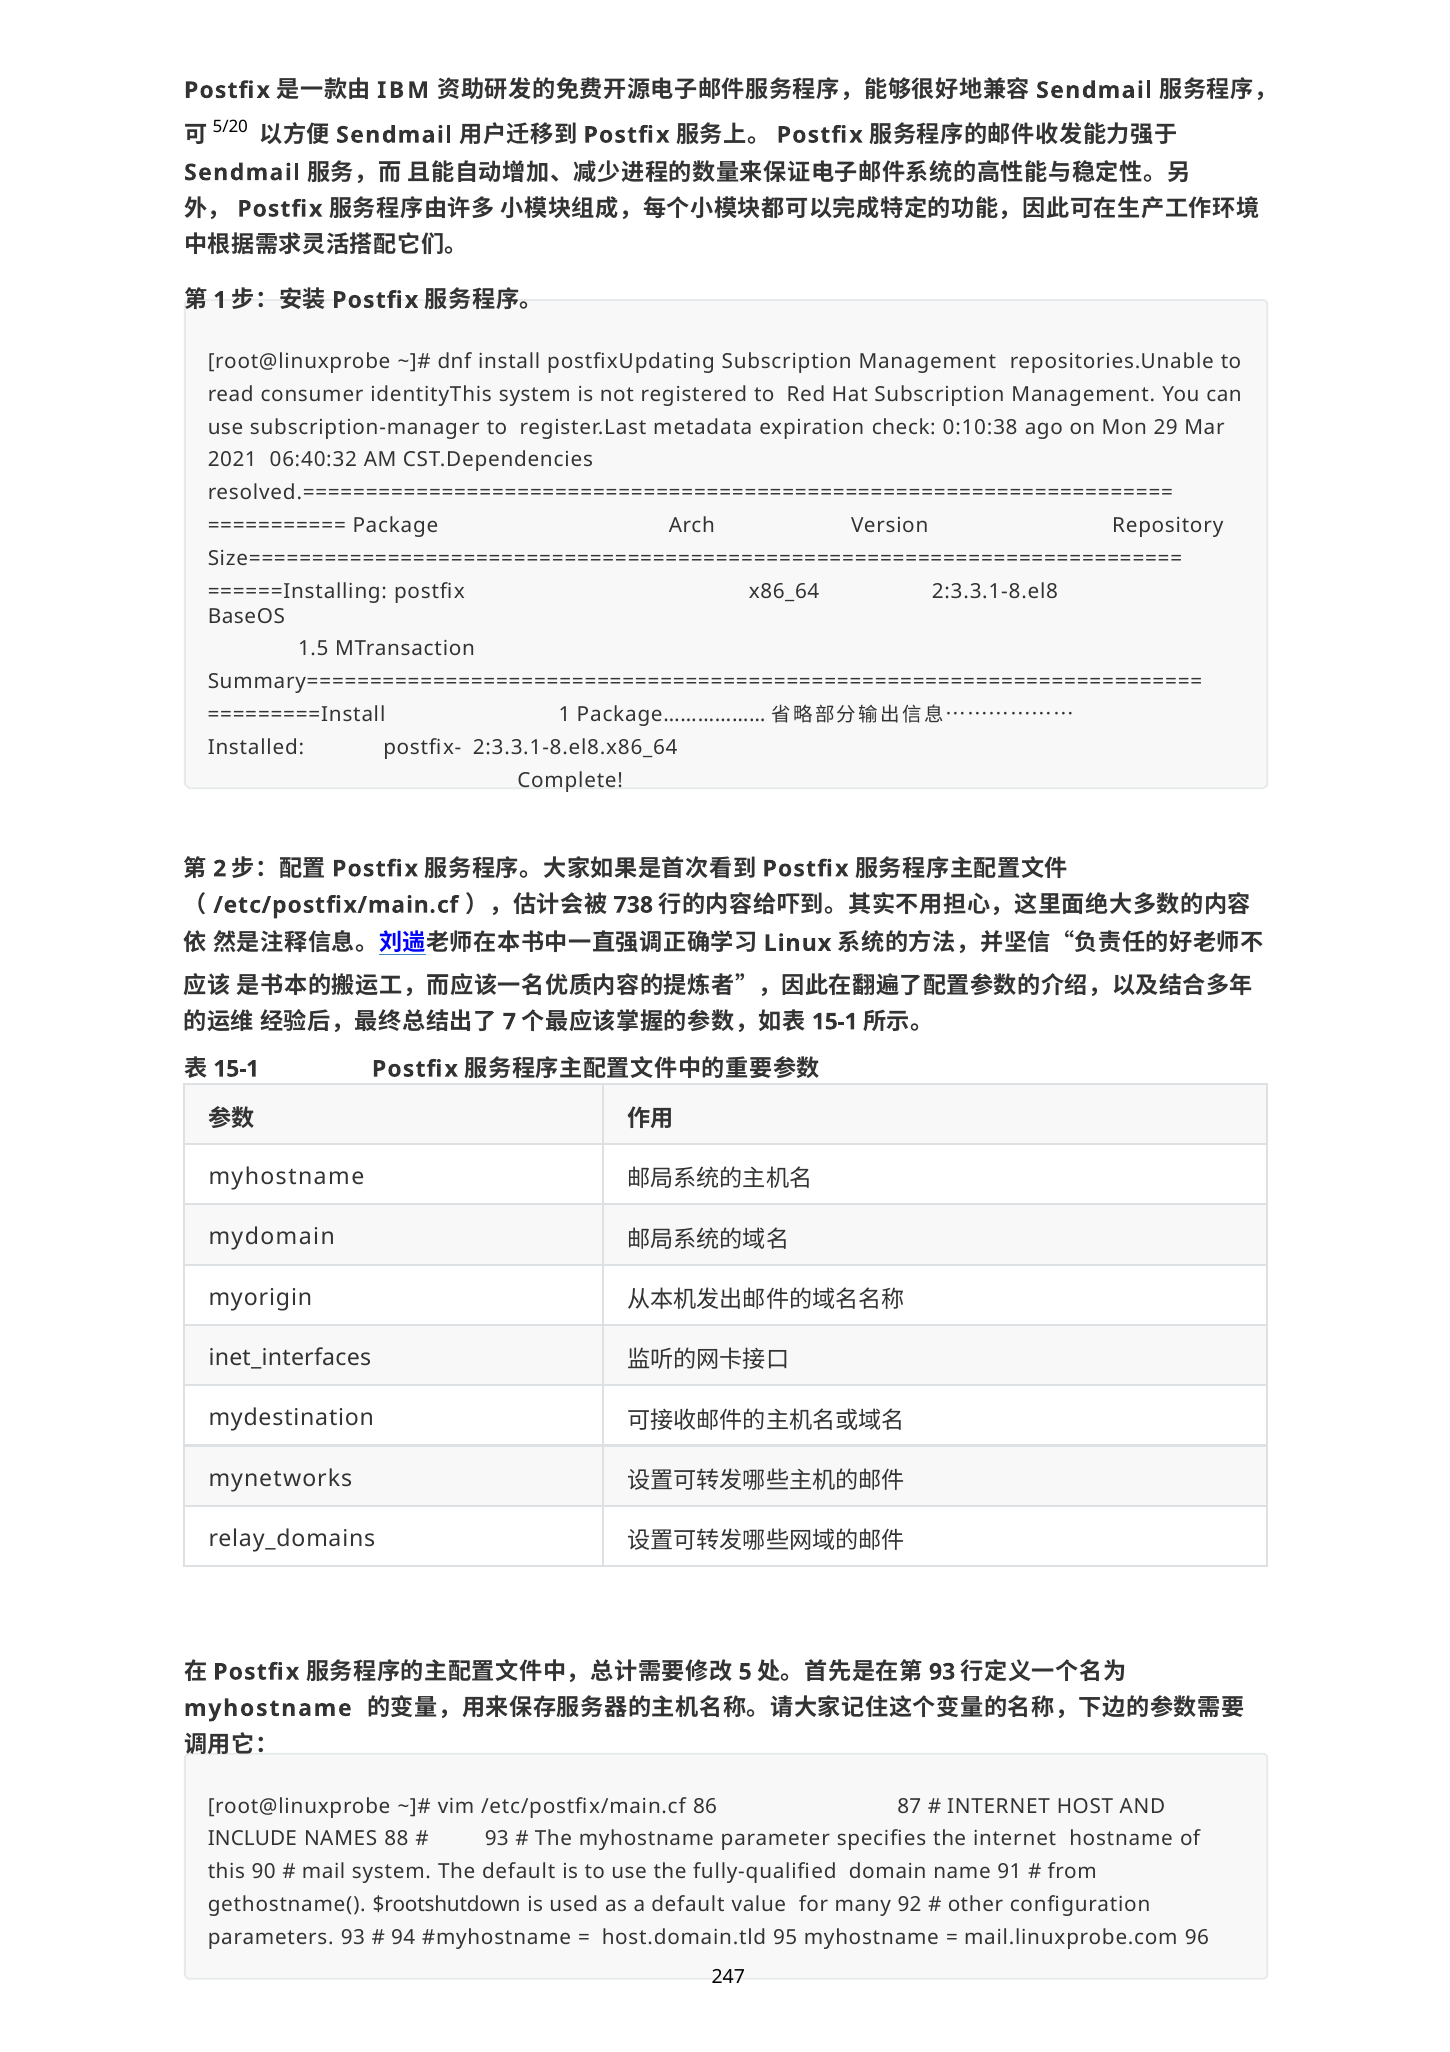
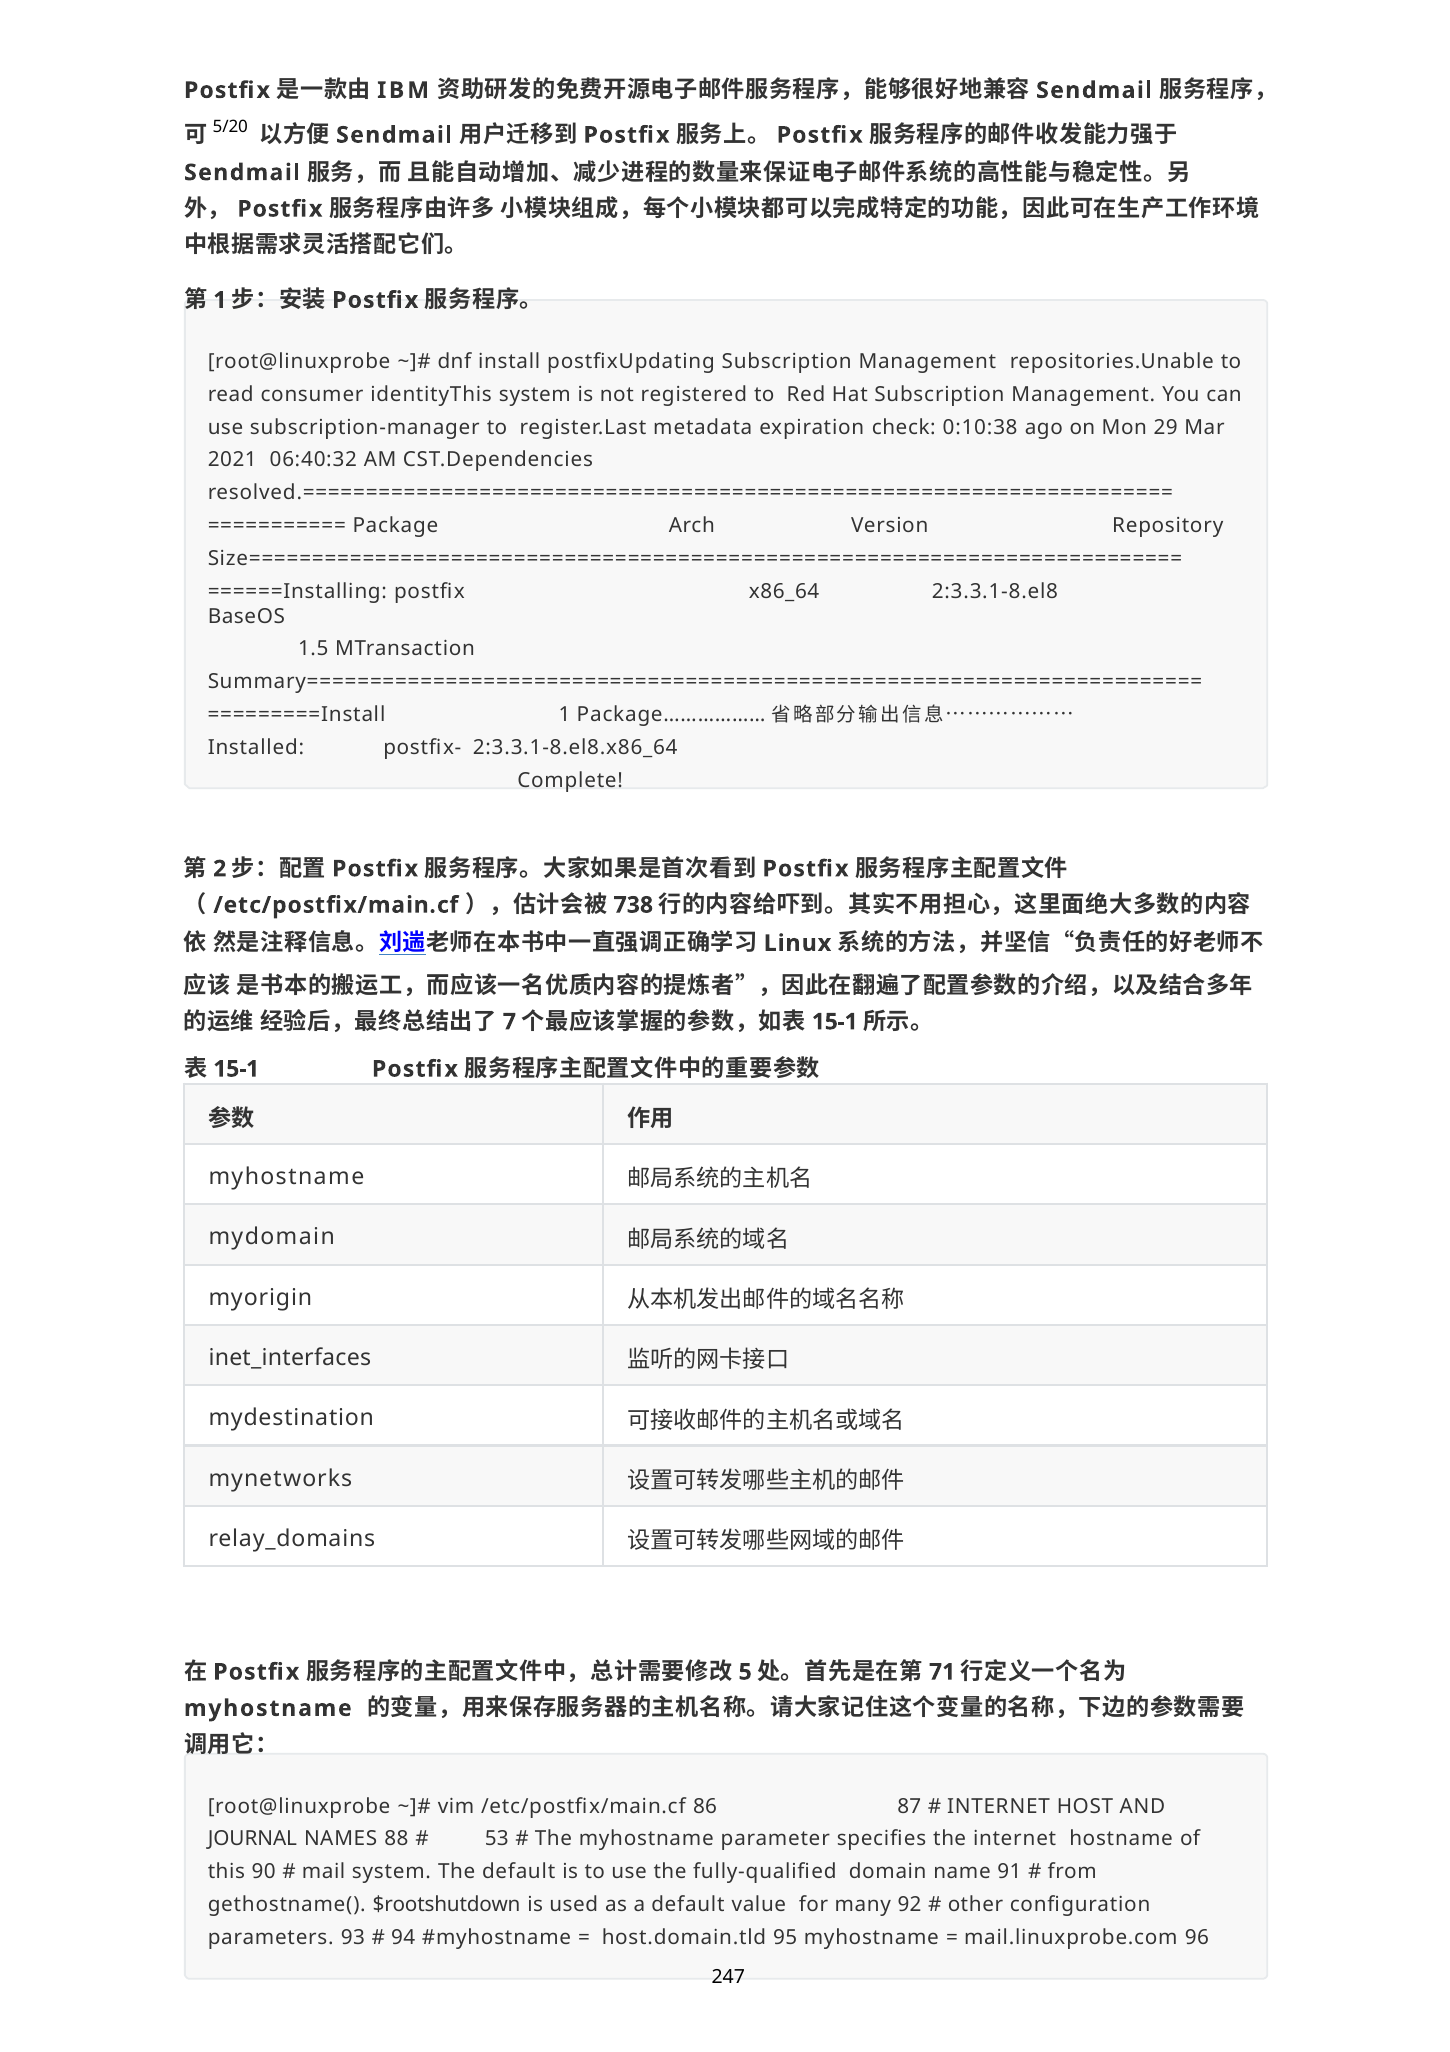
93: 93 -> 71 (942, 1672)
INCLUDE: INCLUDE -> JOURNAL (252, 1839)
93: 93 -> 53 (497, 1839)
